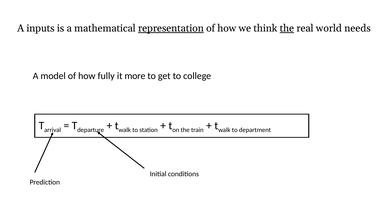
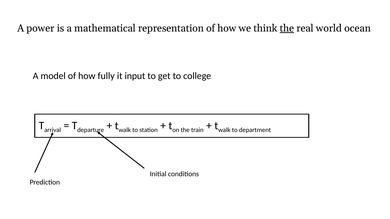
inputs: inputs -> power (40, 28)
representation underline: present -> none (171, 28)
needs: needs -> ocean (358, 28)
more: more -> input (135, 76)
